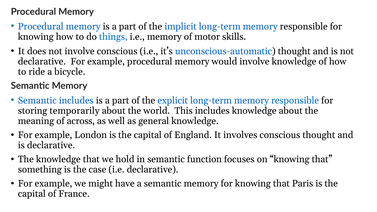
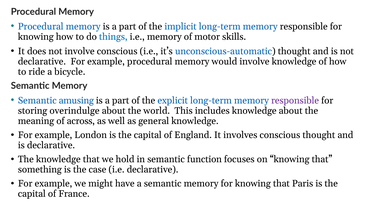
Semantic includes: includes -> amusing (76, 100)
responsible colour: blue -> purple (295, 100)
temporarily: temporarily -> overindulge (75, 111)
